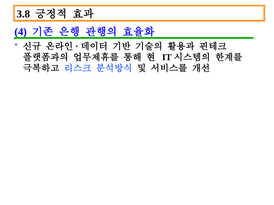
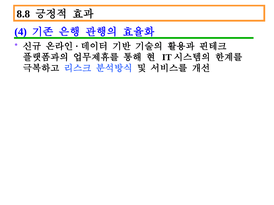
3.8: 3.8 -> 8.8 (23, 14)
